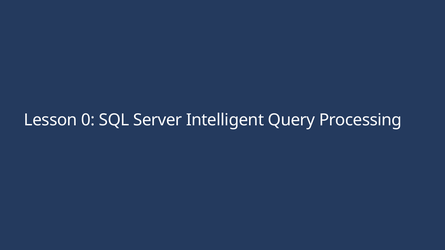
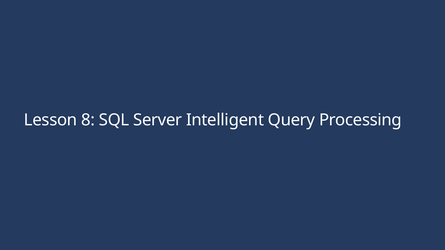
0: 0 -> 8 (88, 120)
